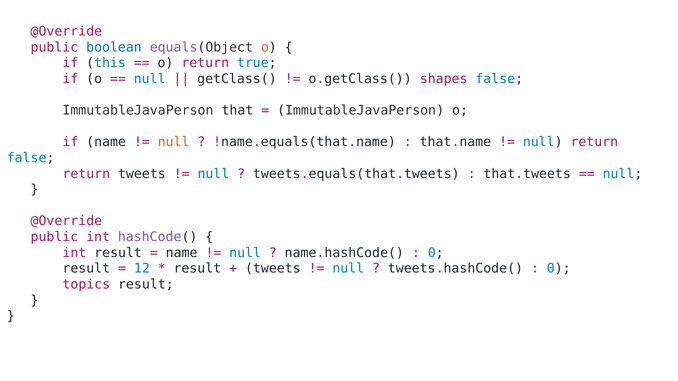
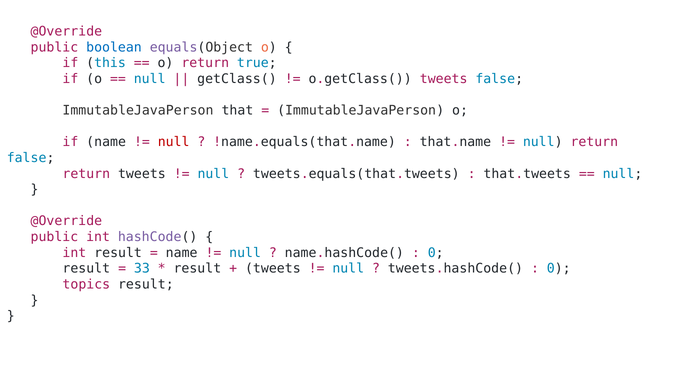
o.getClass( shapes: shapes -> tweets (444, 79)
null colour: orange -> red (174, 142)
12: 12 -> 33 (142, 269)
